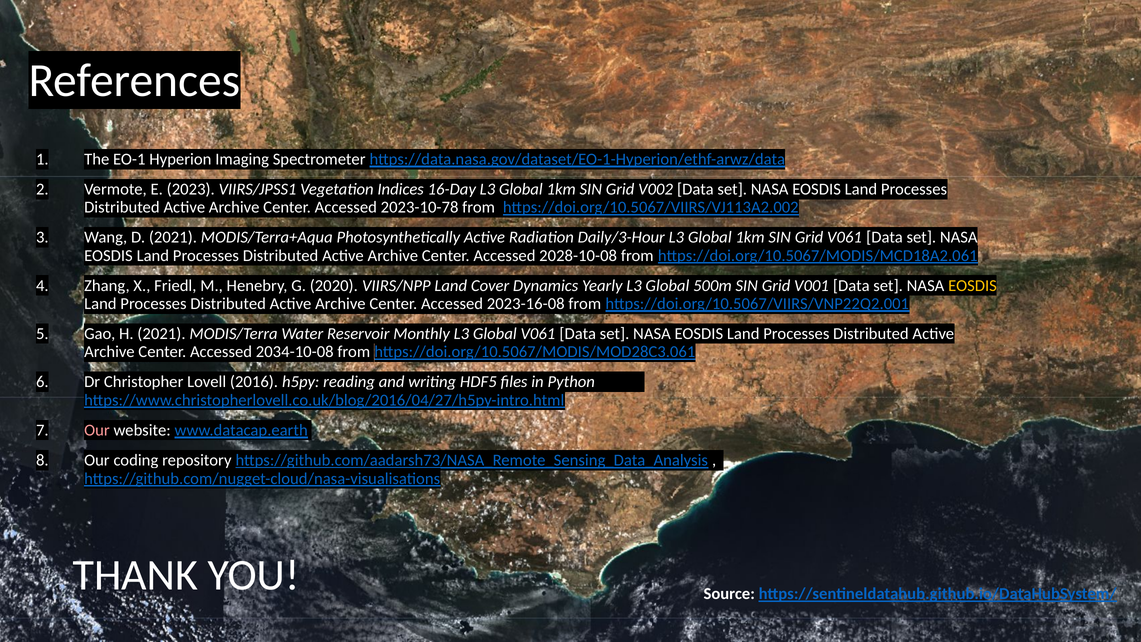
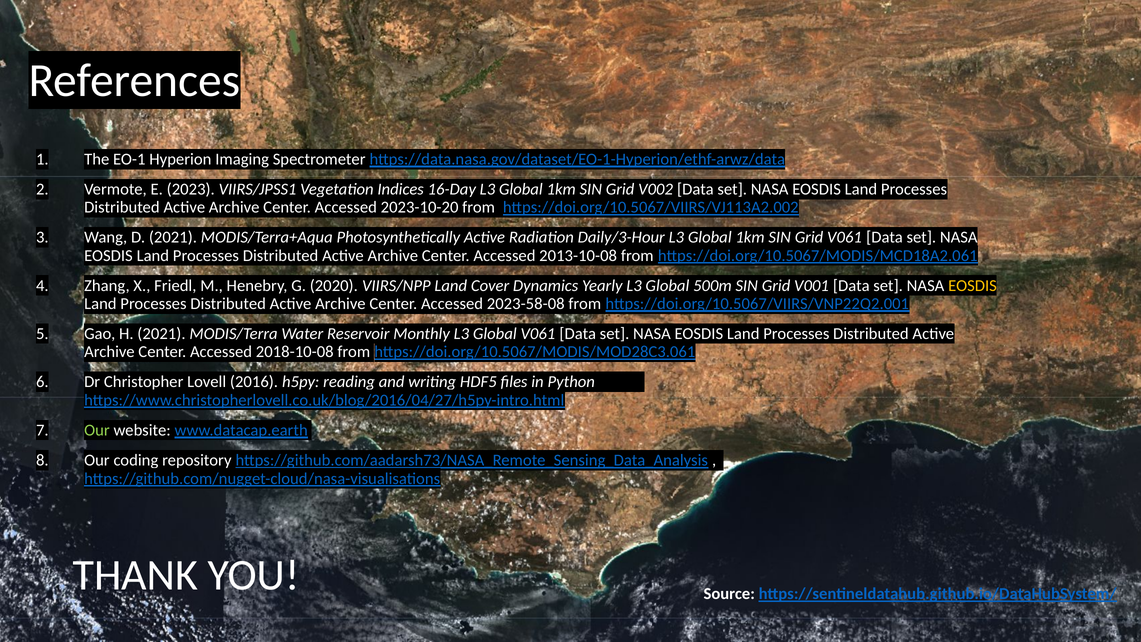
2023-10-78: 2023-10-78 -> 2023-10-20 (420, 207)
2028-10-08: 2028-10-08 -> 2013-10-08 (578, 256)
2023-16-08: 2023-16-08 -> 2023-58-08 (526, 304)
2034-10-08: 2034-10-08 -> 2018-10-08 (295, 352)
Our colour: pink -> light green (97, 430)
